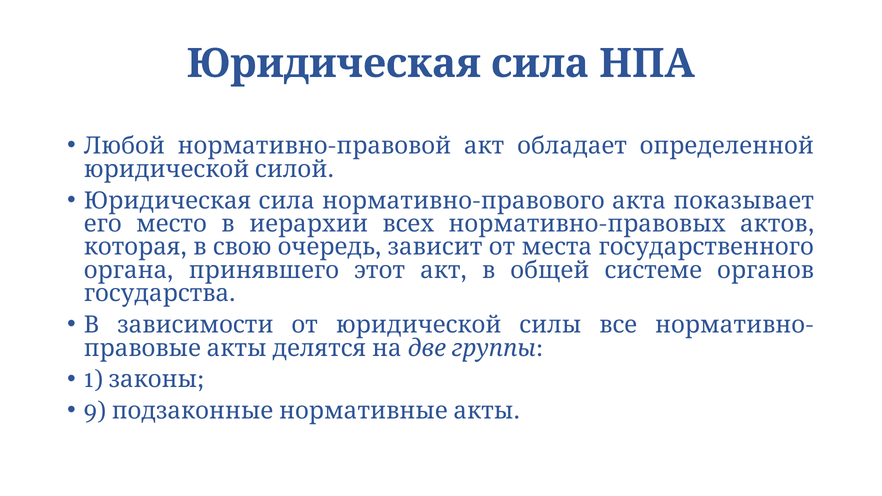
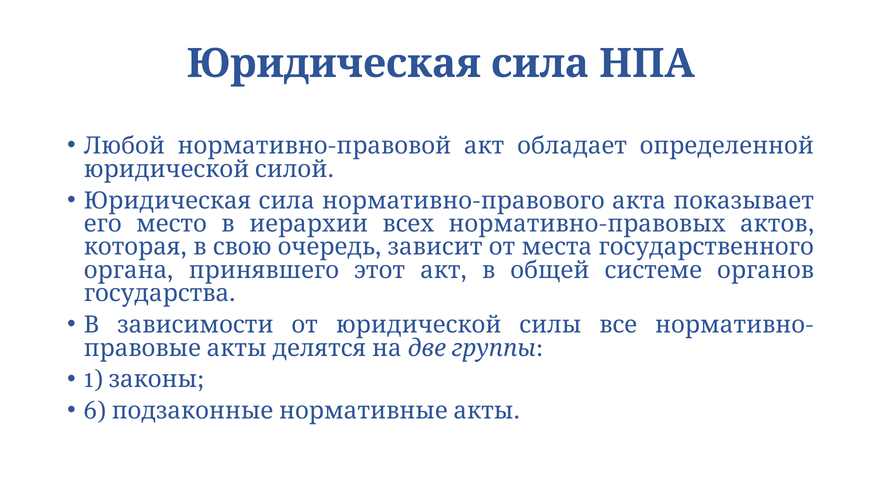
9: 9 -> 6 (95, 411)
